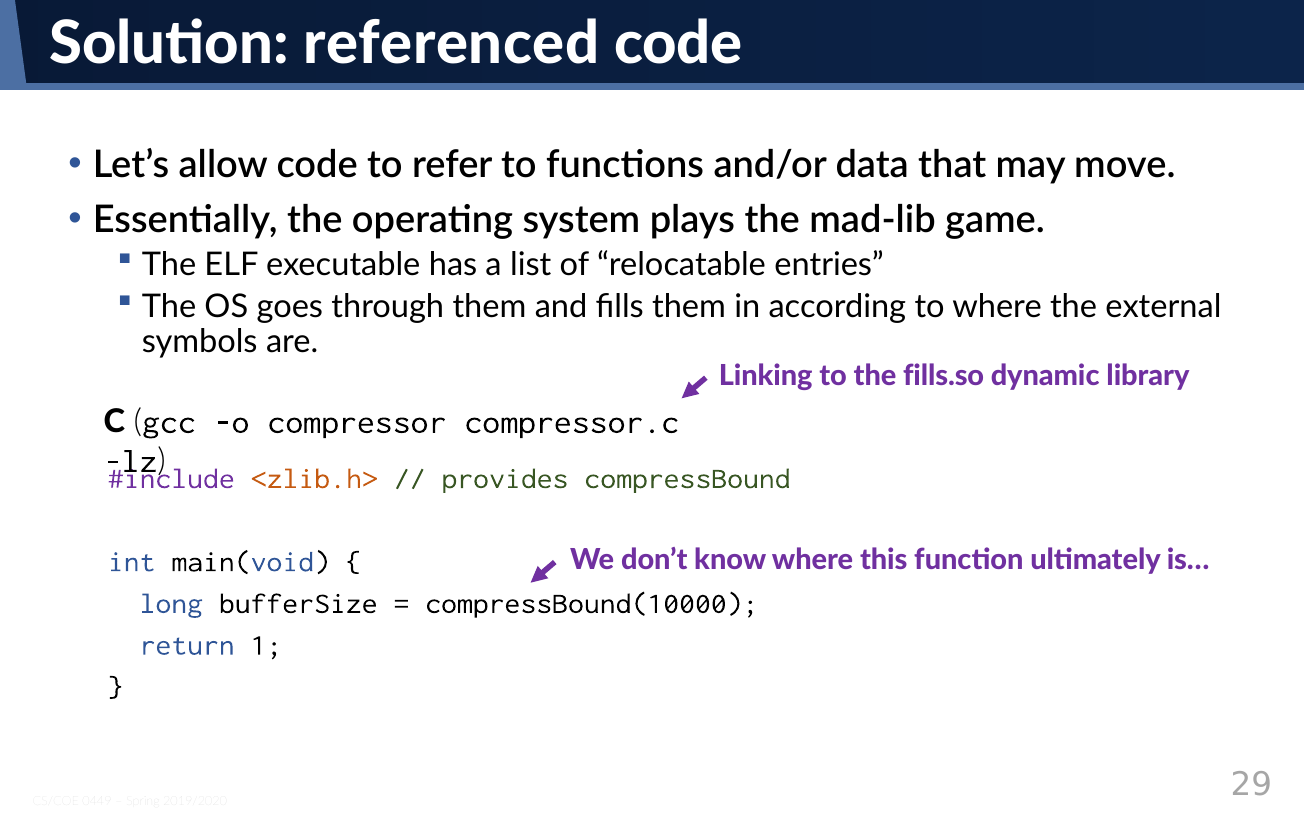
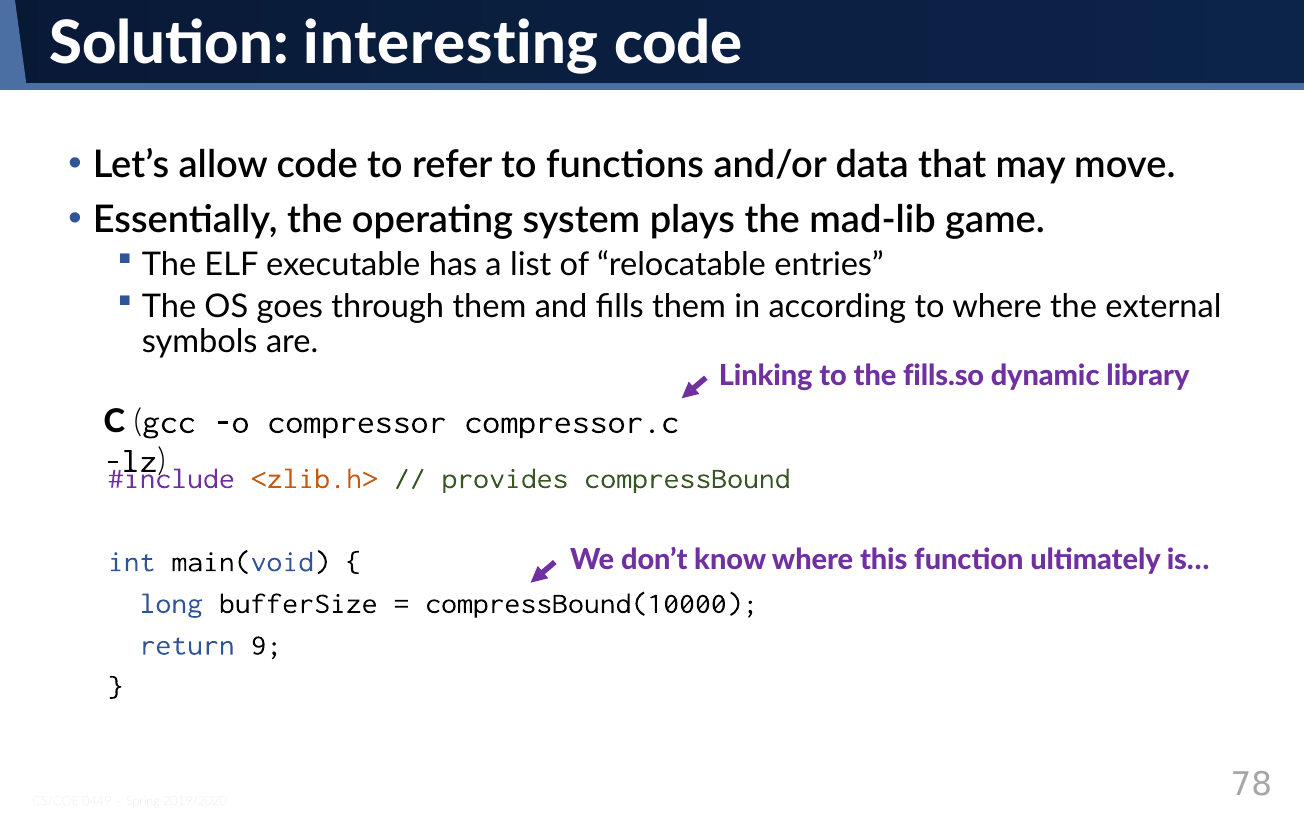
referenced: referenced -> interesting (451, 43)
1: 1 -> 9 (267, 645)
29: 29 -> 78 (1251, 785)
